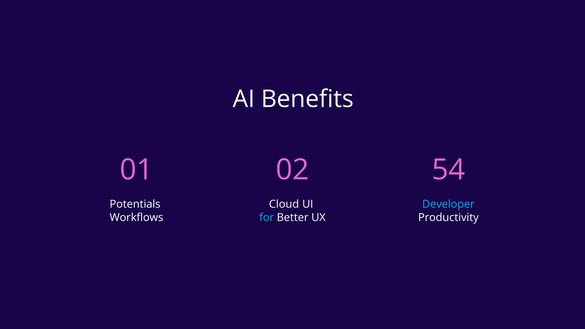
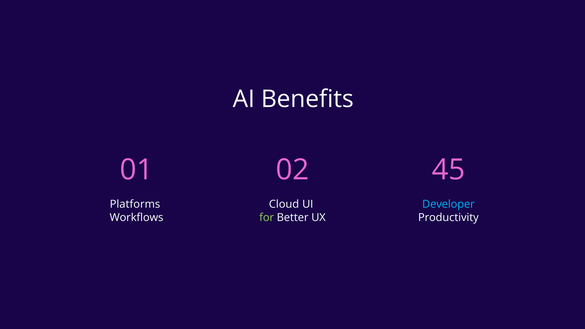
54: 54 -> 45 (448, 170)
Potentials: Potentials -> Platforms (135, 204)
for colour: light blue -> light green (267, 218)
